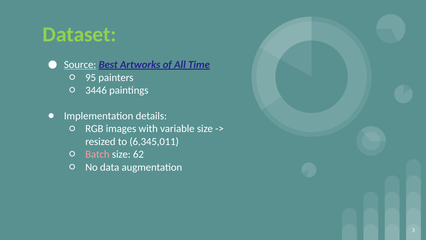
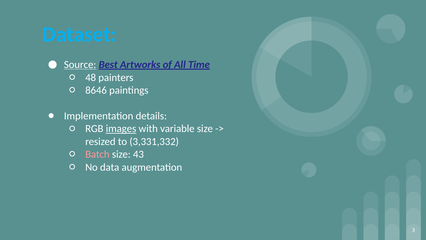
Dataset colour: light green -> light blue (80, 34)
95: 95 -> 48 (91, 77)
3446: 3446 -> 8646 (96, 90)
images underline: none -> present (121, 129)
6,345,011: 6,345,011 -> 3,331,332 (154, 141)
62: 62 -> 43 (138, 154)
